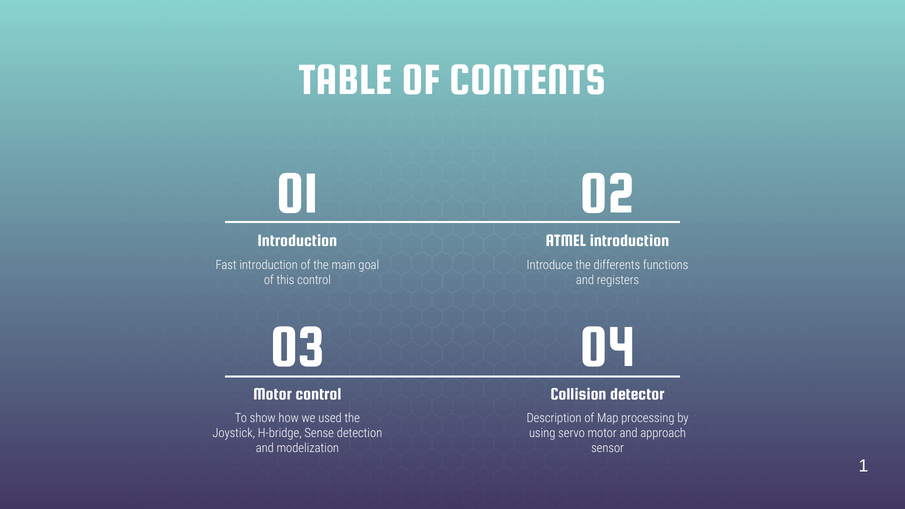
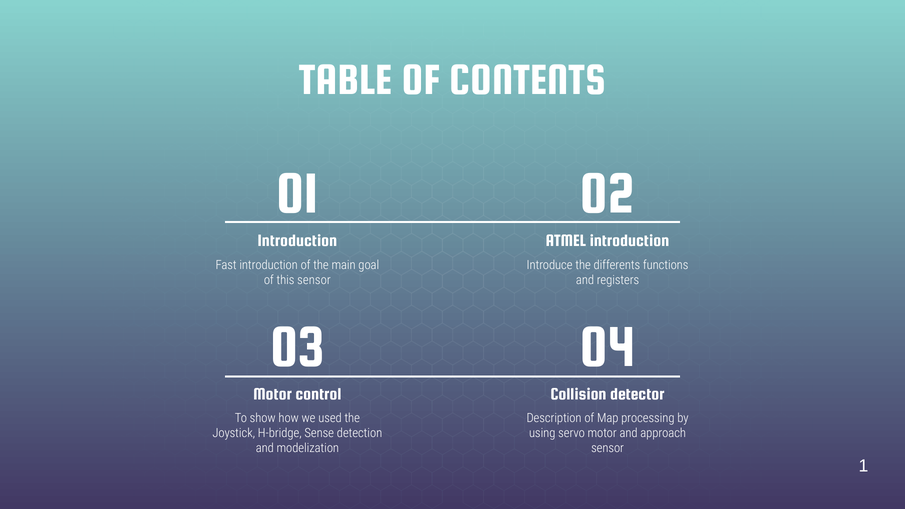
this control: control -> sensor (314, 280)
